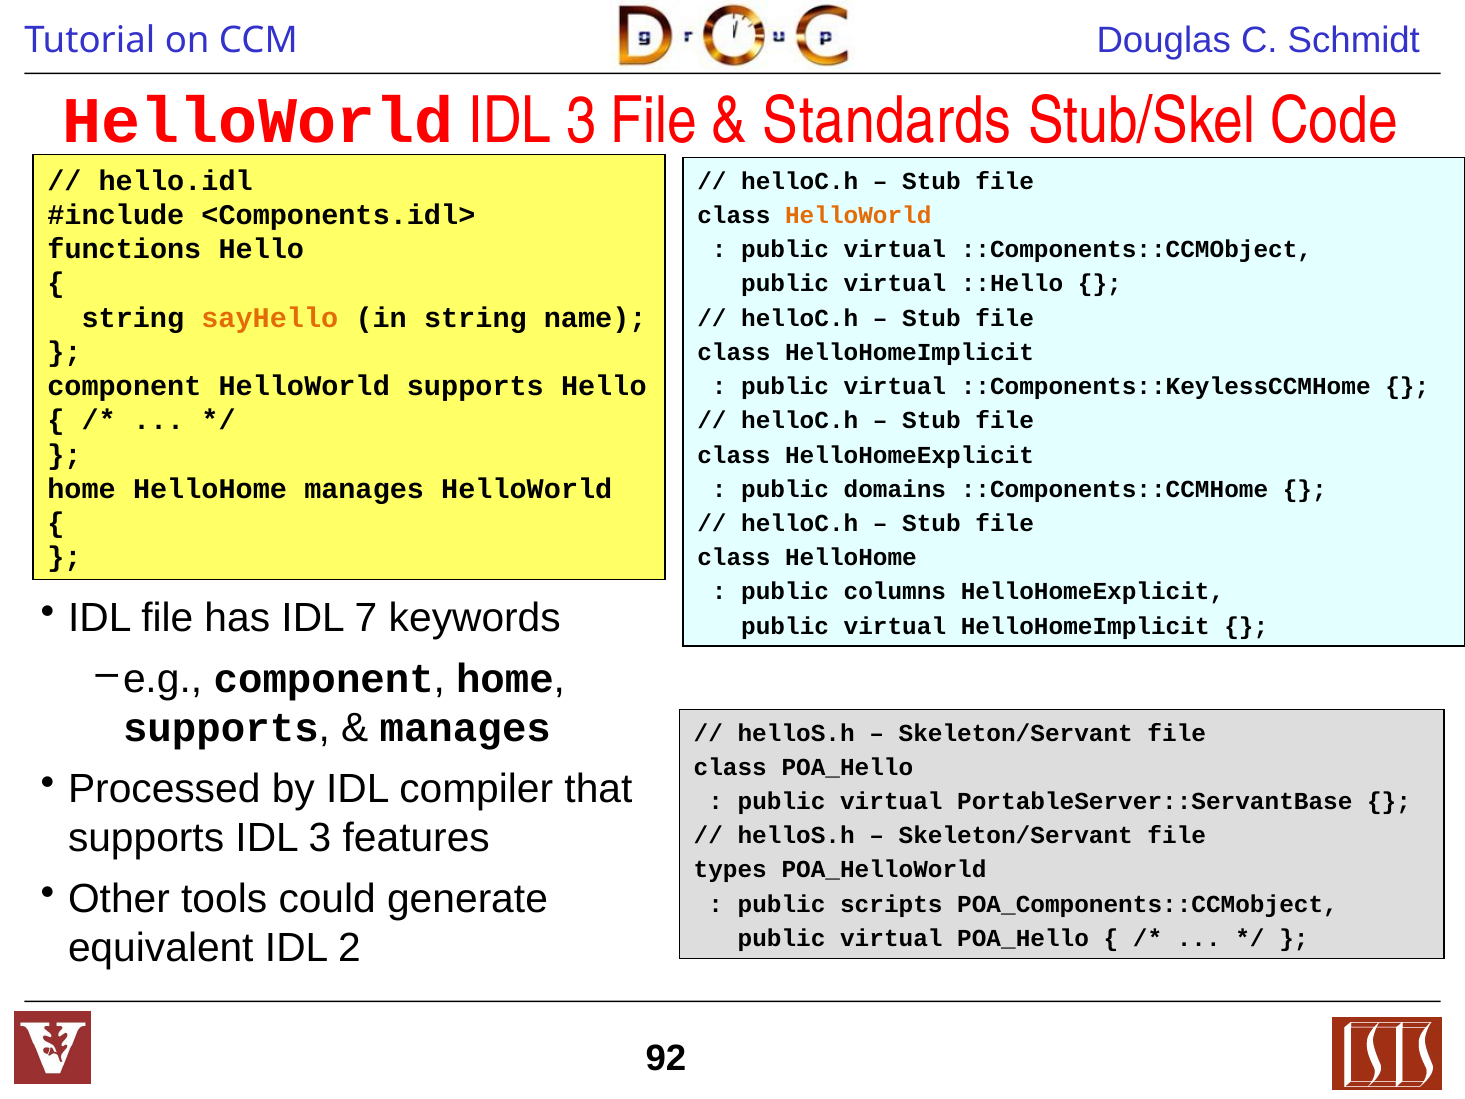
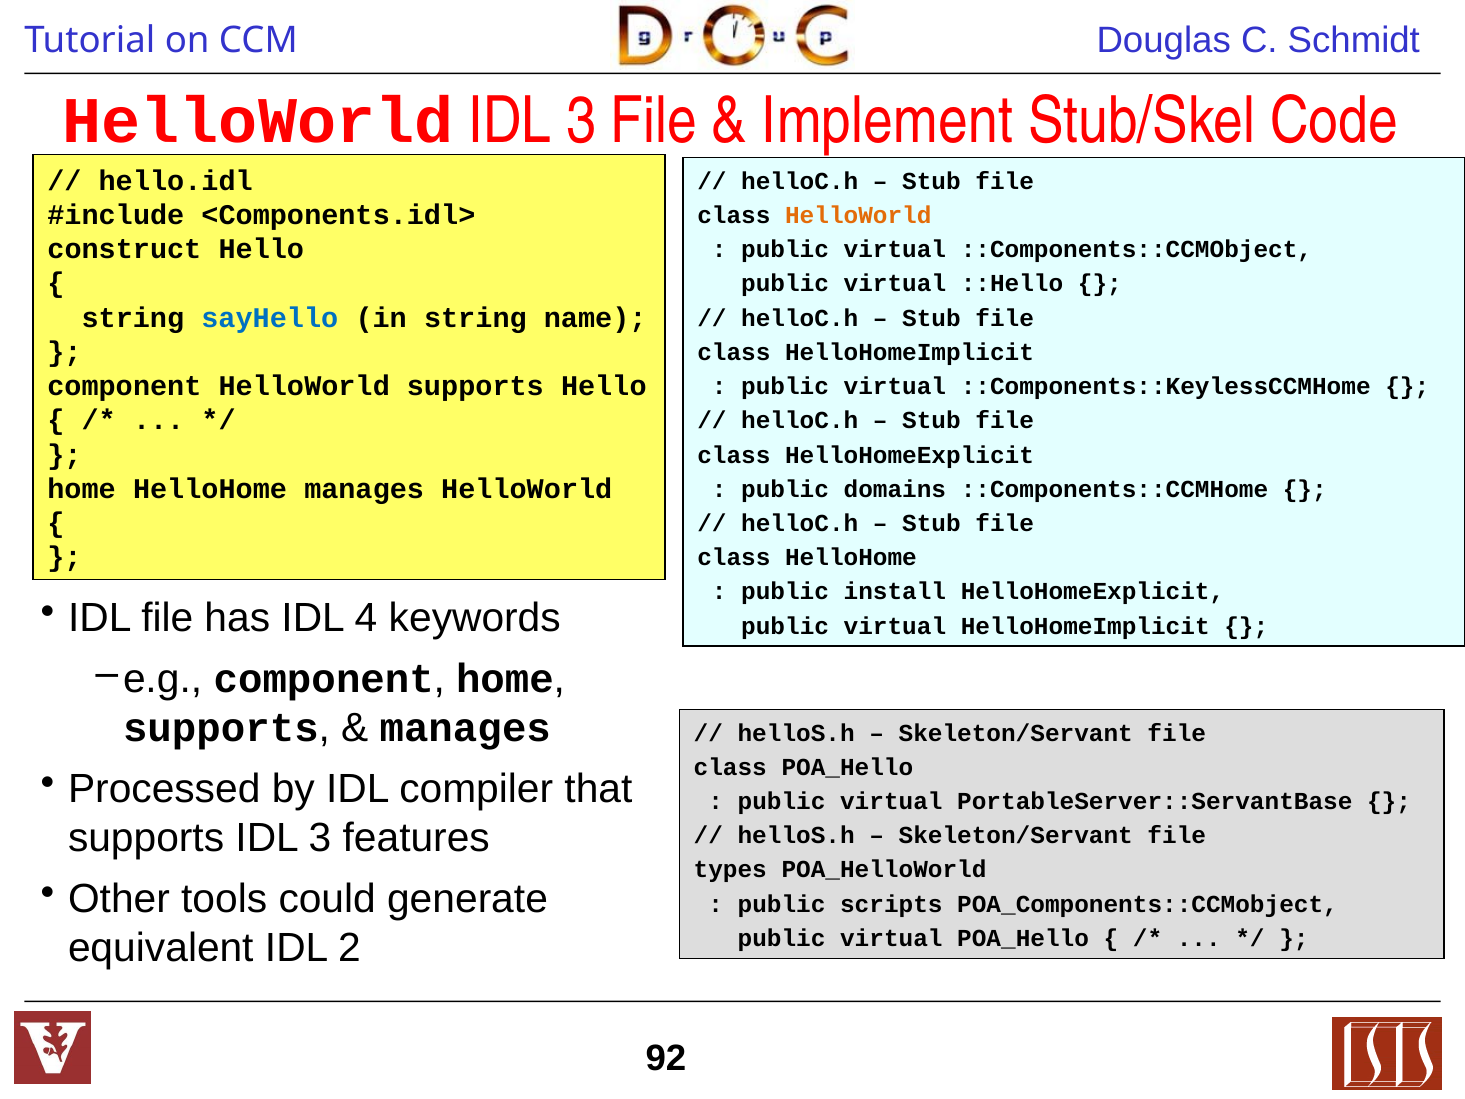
Standards: Standards -> Implement (888, 121)
functions: functions -> construct (124, 249)
sayHello colour: orange -> blue (270, 318)
columns: columns -> install (895, 592)
7: 7 -> 4 (366, 618)
